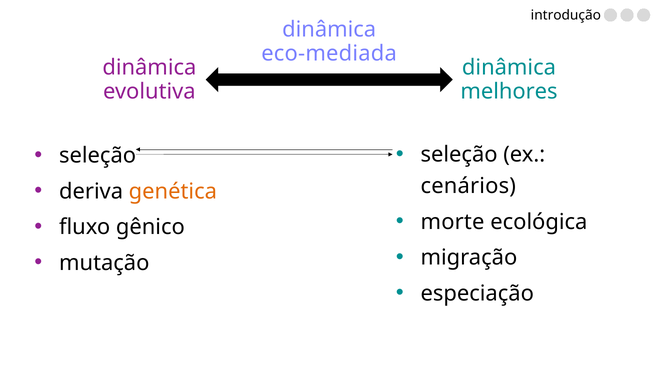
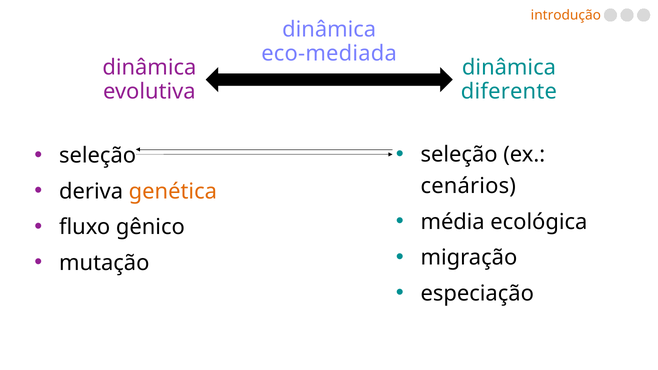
introdução colour: black -> orange (566, 15)
melhores: melhores -> diferente (509, 91)
morte: morte -> média (453, 222)
